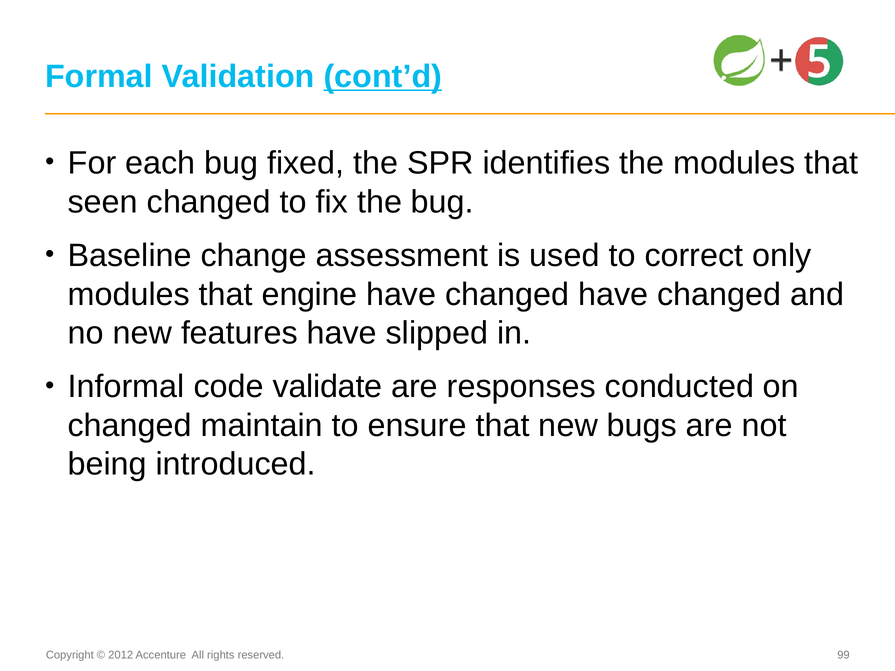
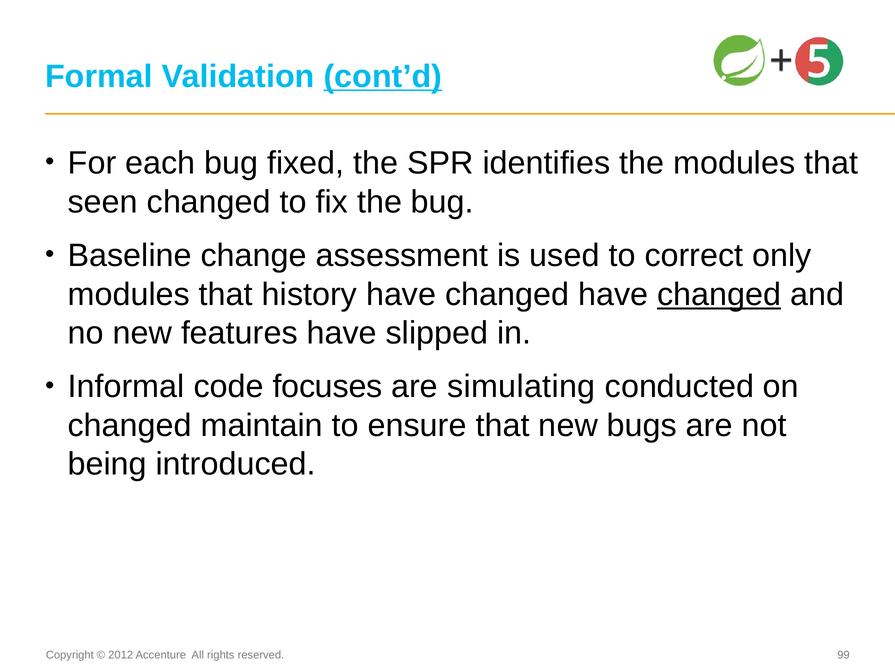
engine: engine -> history (309, 295)
changed underline: none -> present (719, 295)
validate: validate -> focuses (328, 387)
responses: responses -> simulating (521, 387)
